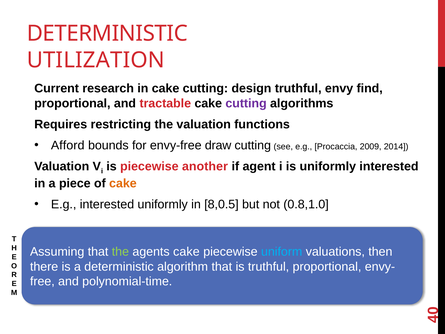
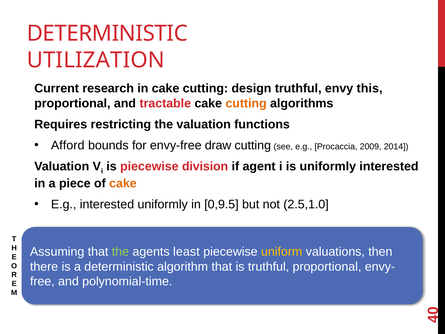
find: find -> this (370, 88)
cutting colour: purple -> orange (246, 103)
another: another -> division (205, 166)
8,0.5: 8,0.5 -> 0,9.5 (221, 204)
0.8,1.0: 0.8,1.0 -> 2.5,1.0 (306, 204)
agents cake: cake -> least (186, 252)
uniform colour: light blue -> yellow (282, 252)
